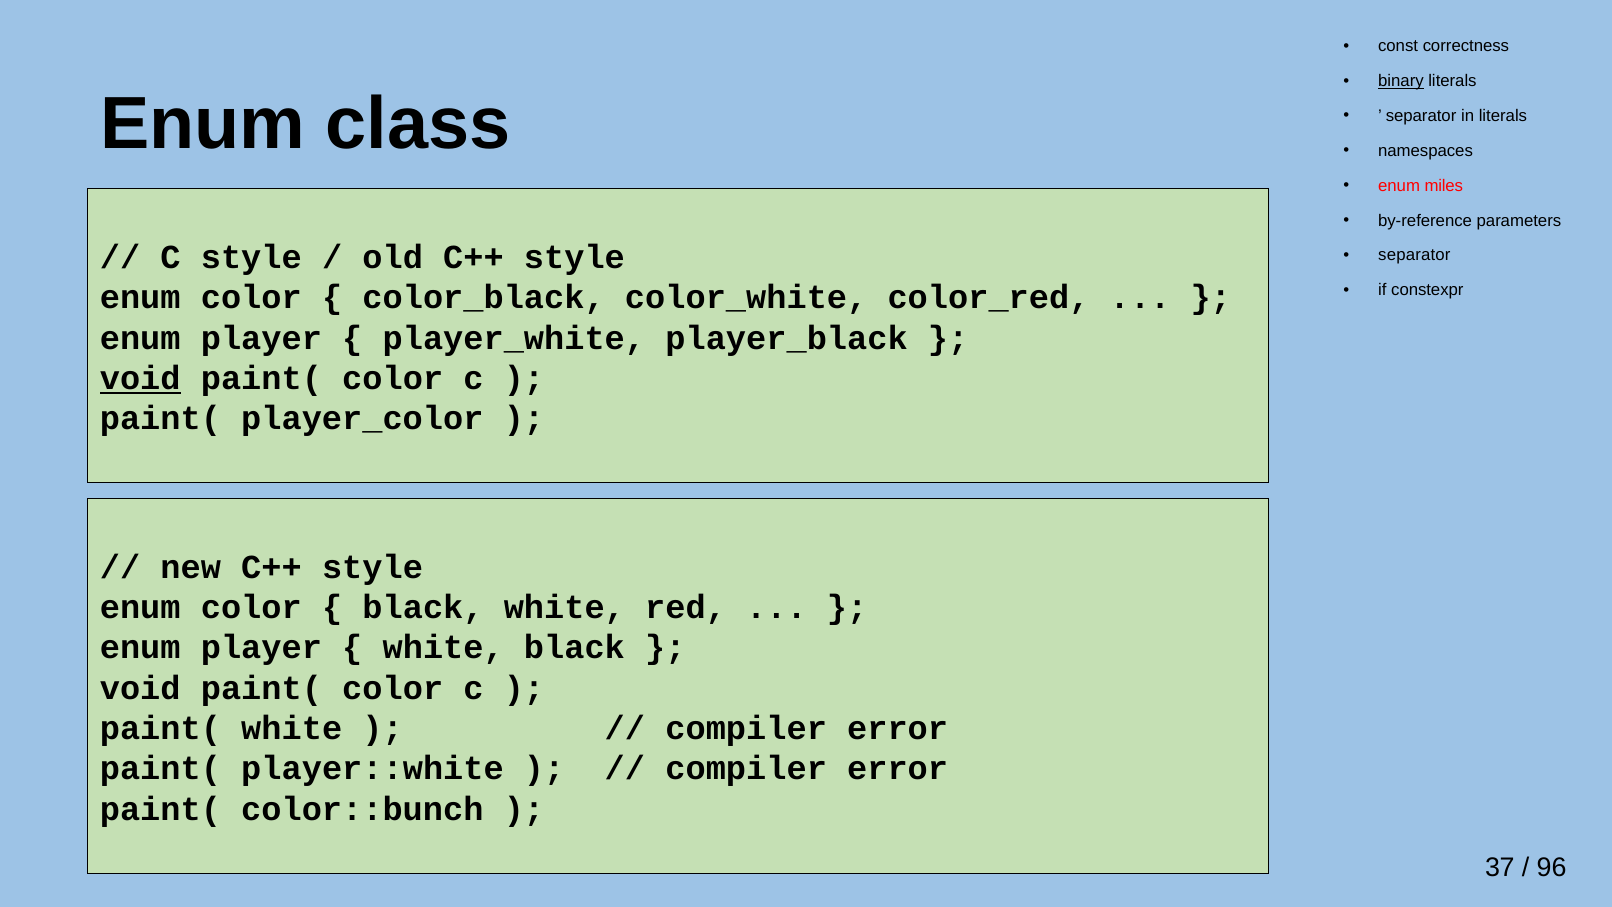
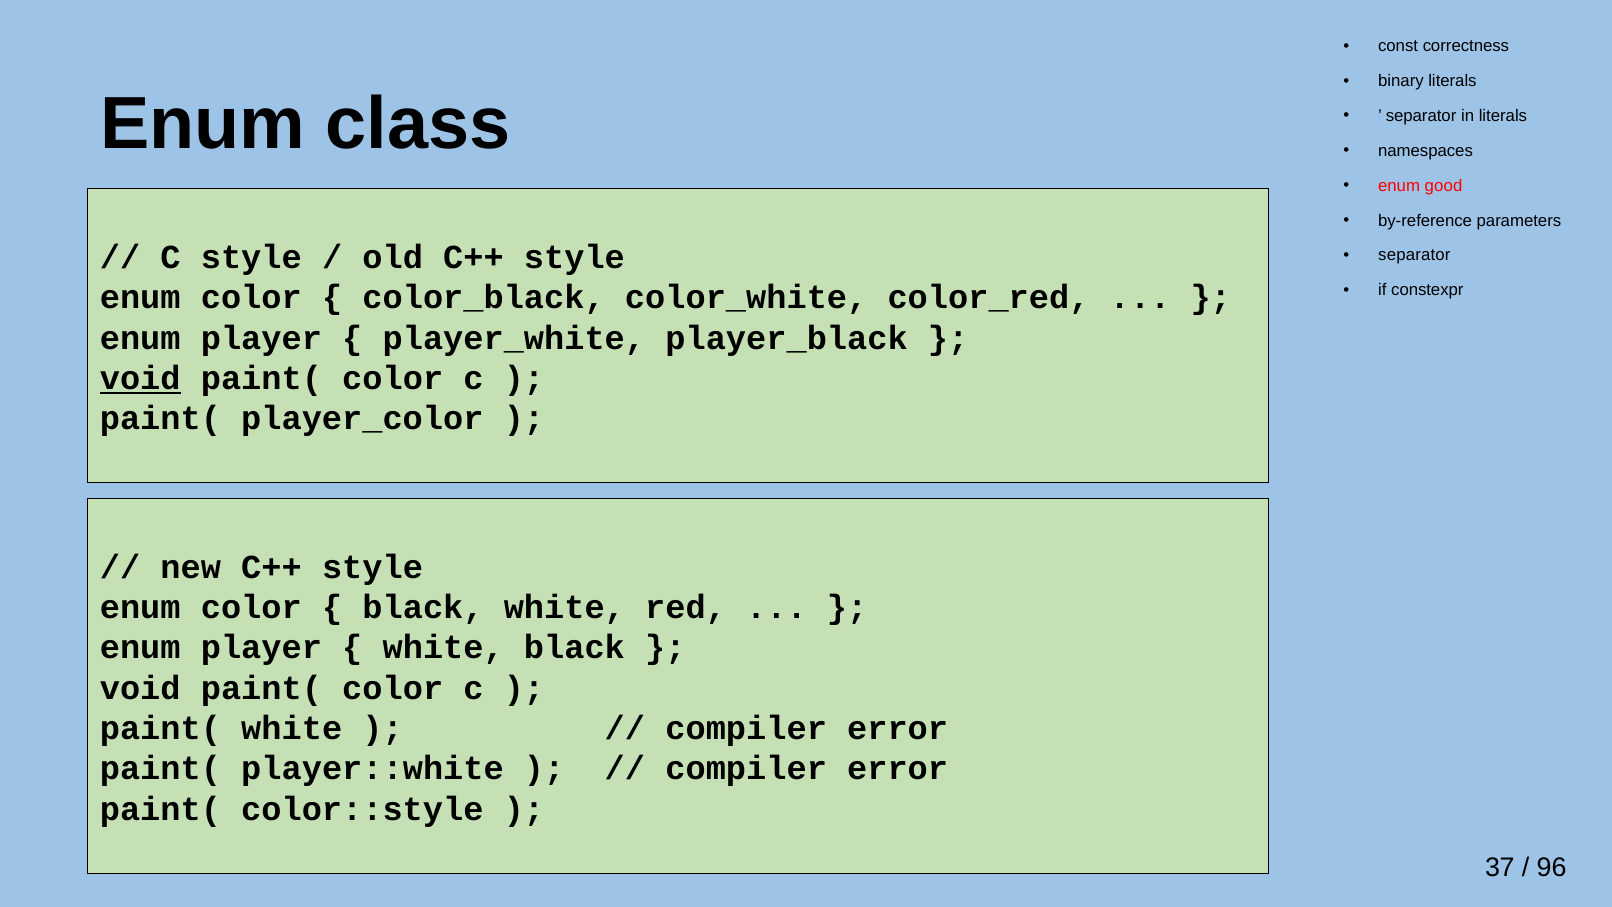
binary underline: present -> none (1401, 81)
miles: miles -> good (1444, 186)
color::bunch: color::bunch -> color::style (362, 809)
